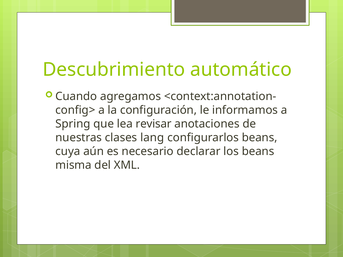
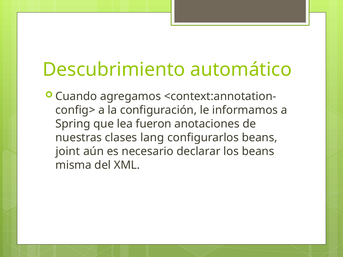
revisar: revisar -> fueron (154, 124)
cuya: cuya -> joint (68, 151)
